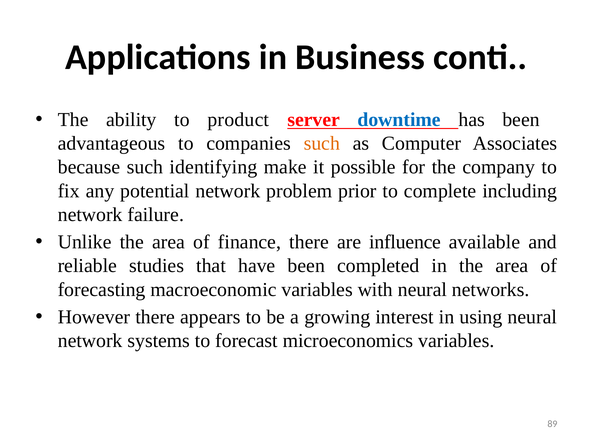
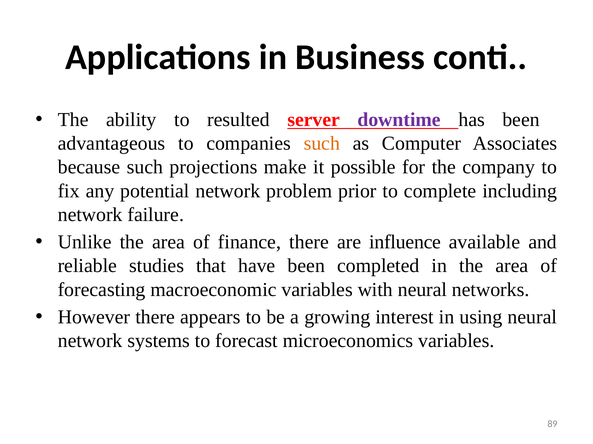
product: product -> resulted (238, 120)
downtime colour: blue -> purple (399, 120)
identifying: identifying -> projections (214, 167)
